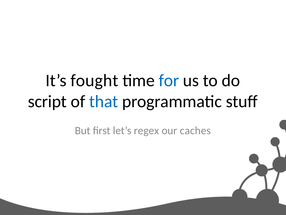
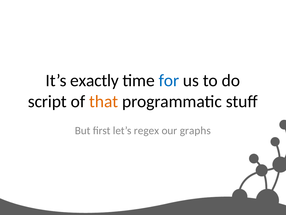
fought: fought -> exactly (95, 80)
that colour: blue -> orange (104, 101)
caches: caches -> graphs (195, 130)
